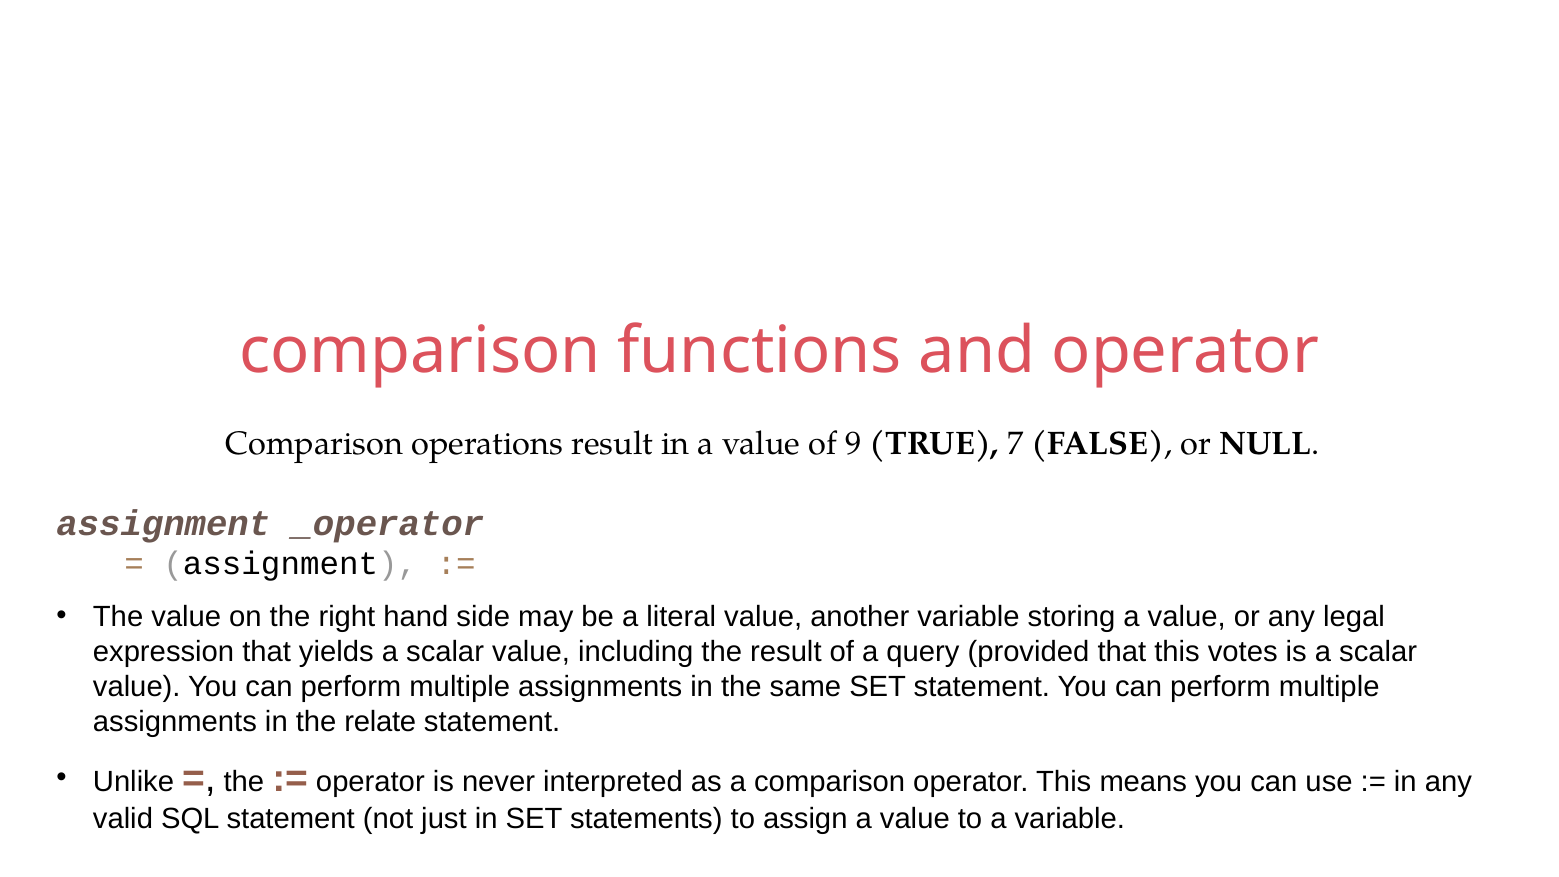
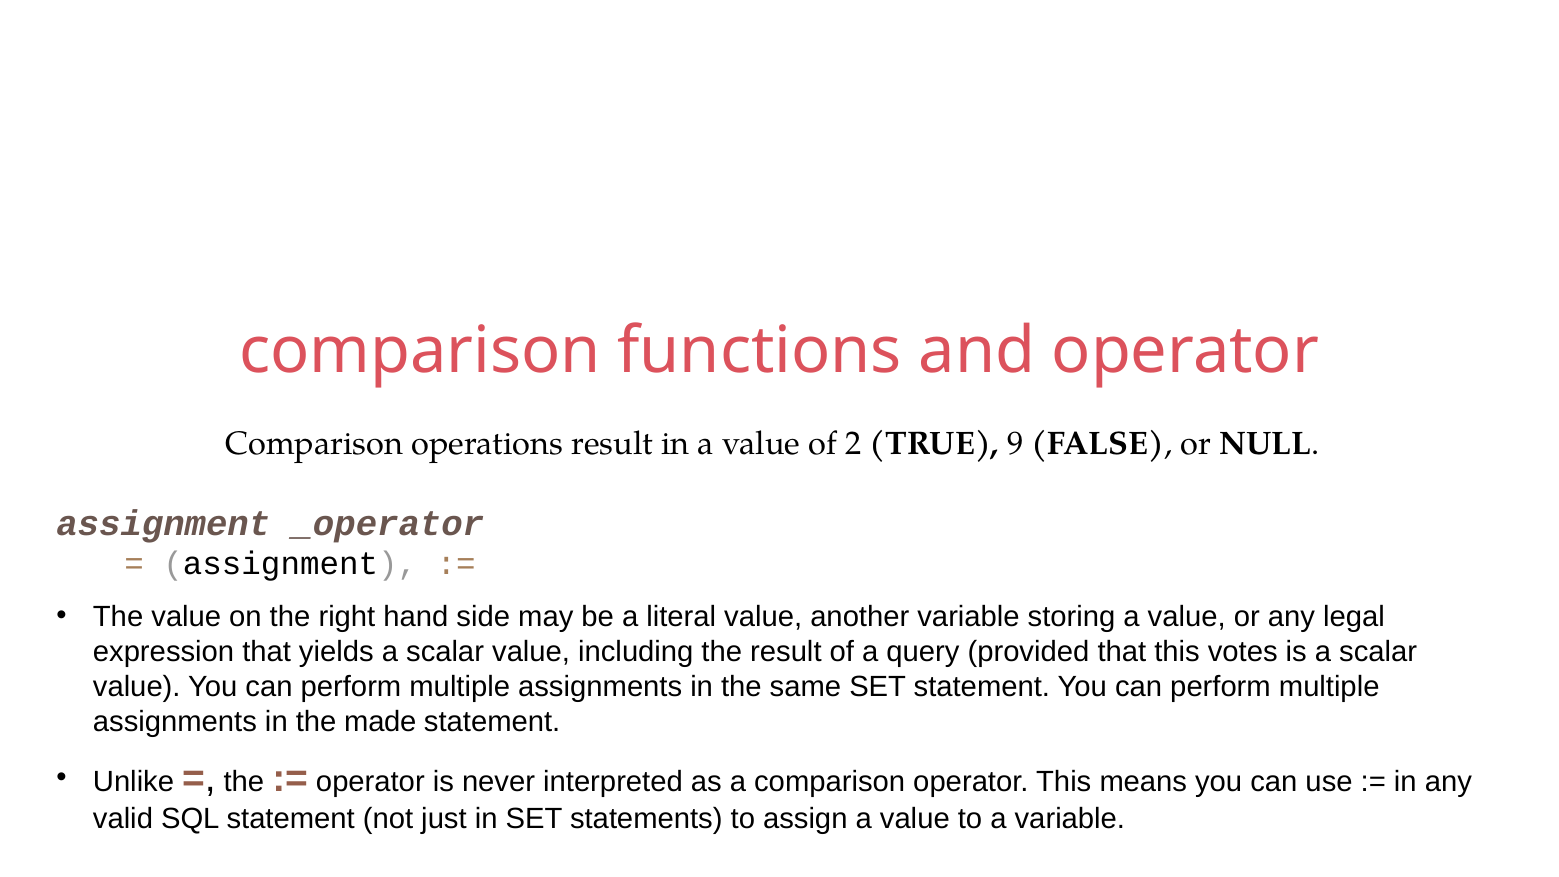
9: 9 -> 2 (854, 444)
7: 7 -> 9 (1015, 444)
relate: relate -> made (380, 722)
